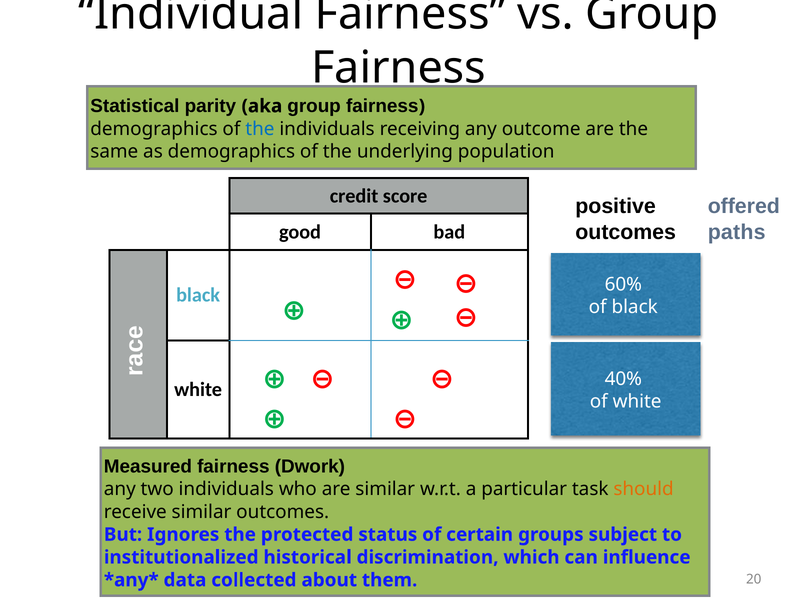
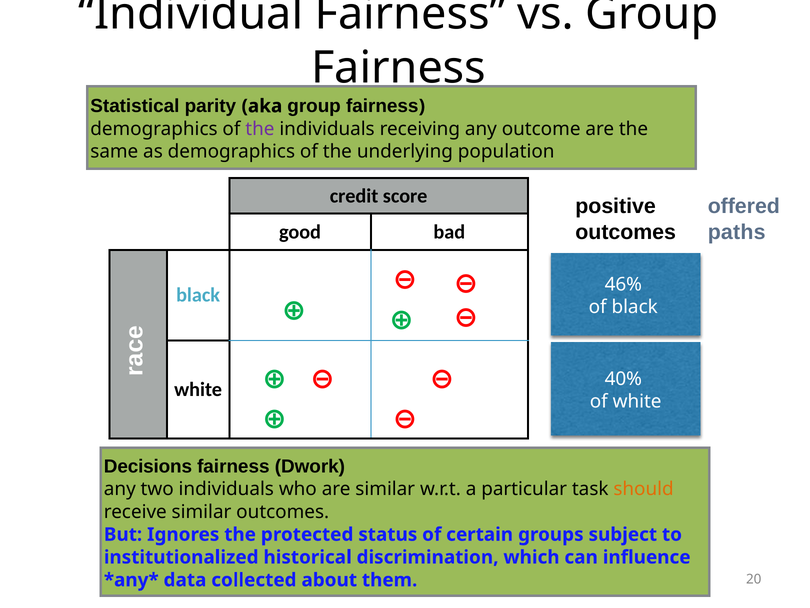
the colour: blue -> purple (260, 129)
60%: 60% -> 46% (623, 284)
Measured: Measured -> Decisions (148, 466)
